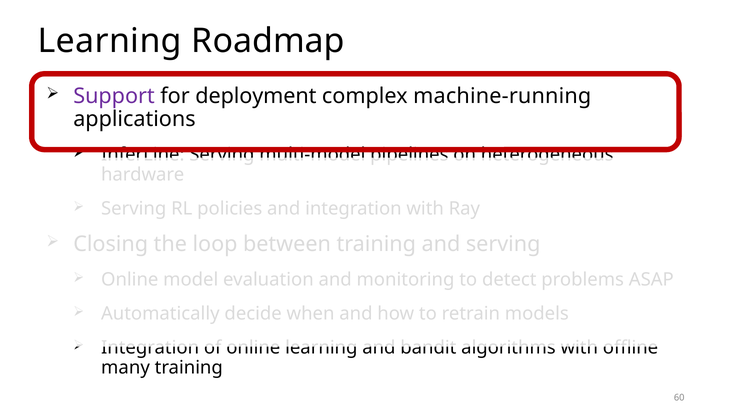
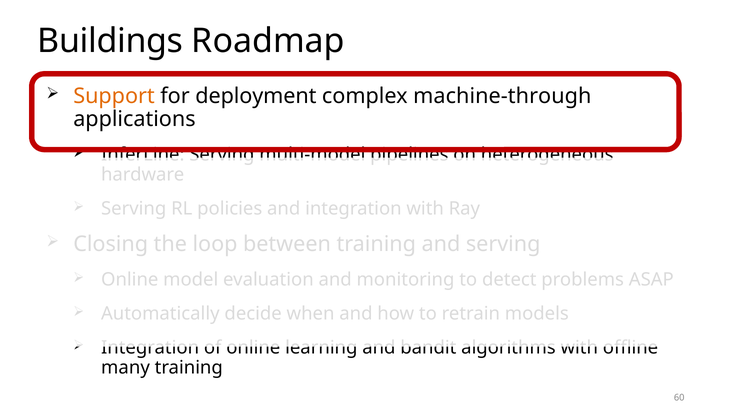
Learning: Learning -> Buildings (110, 41)
Support colour: purple -> orange (114, 96)
machine-running: machine-running -> machine-through (502, 96)
